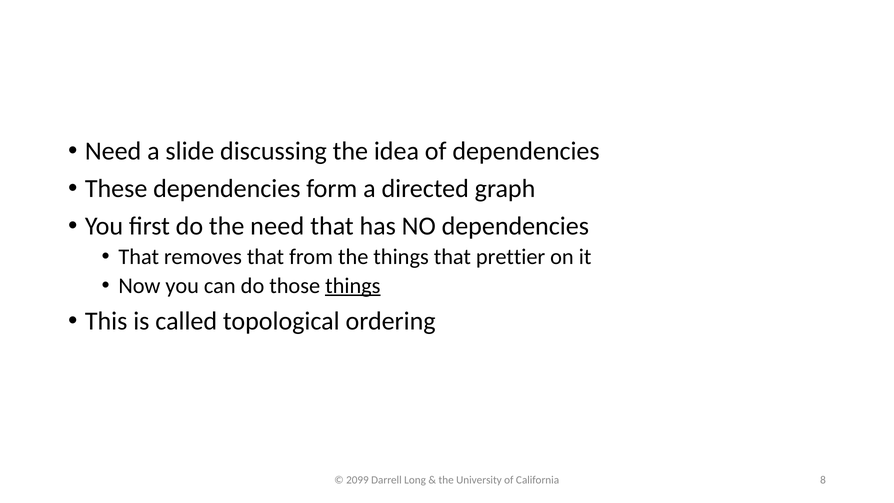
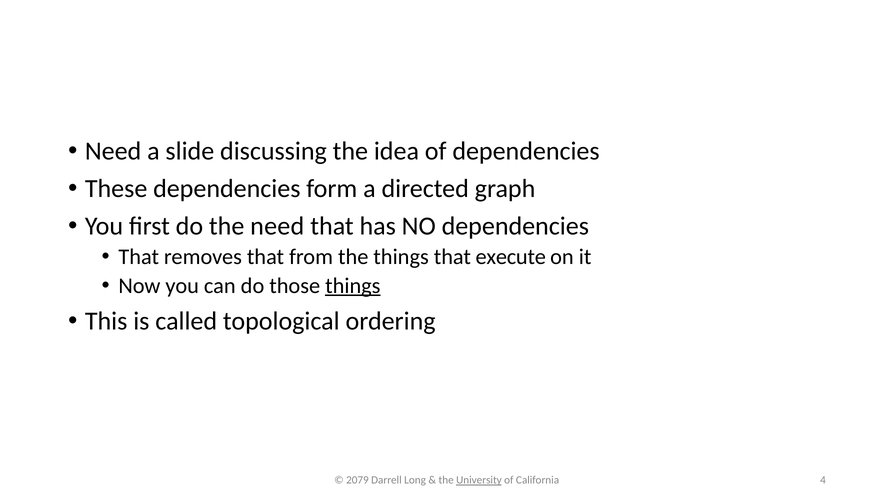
prettier: prettier -> execute (511, 257)
2099: 2099 -> 2079 (357, 480)
University underline: none -> present (479, 480)
8: 8 -> 4 (823, 480)
